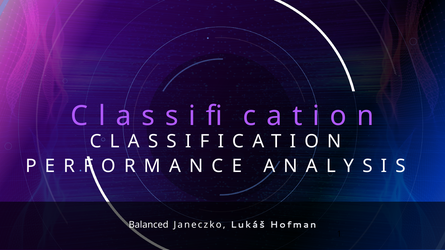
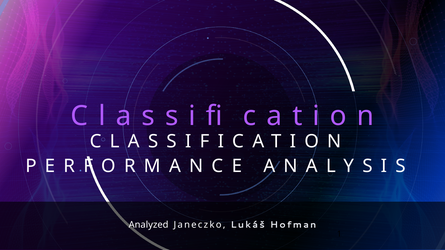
Balanced: Balanced -> Analyzed (149, 225)
